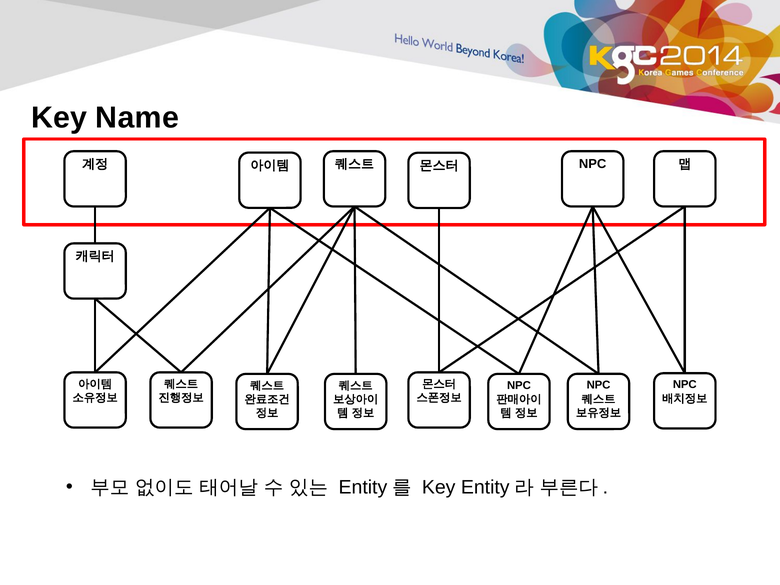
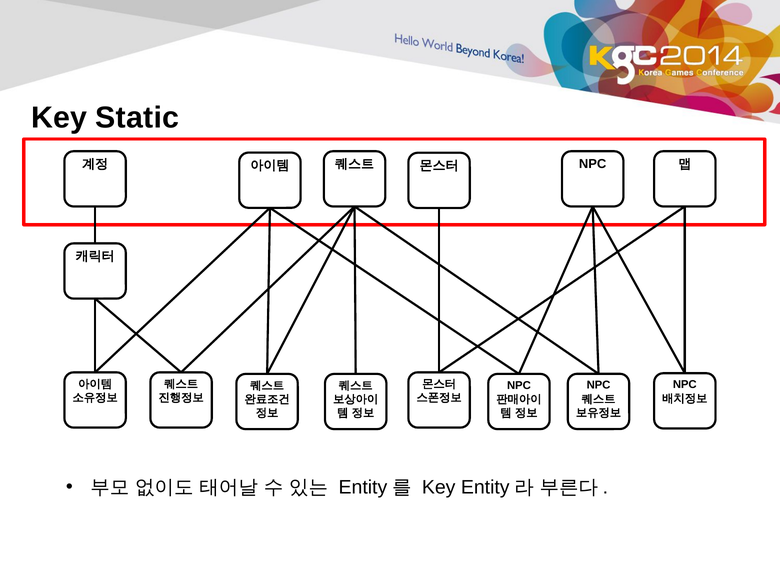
Name: Name -> Static (137, 118)
